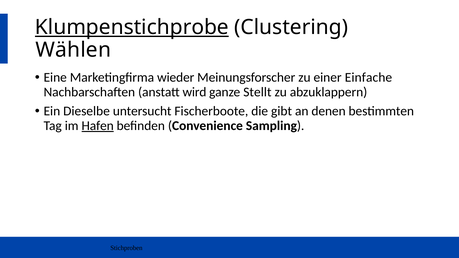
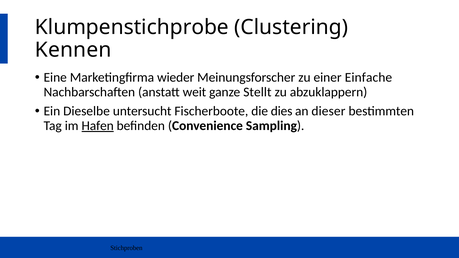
Klumpenstichprobe underline: present -> none (132, 27)
Wählen: Wählen -> Kennen (73, 50)
wird: wird -> weit (194, 92)
gibt: gibt -> dies (282, 111)
denen: denen -> dieser (328, 111)
